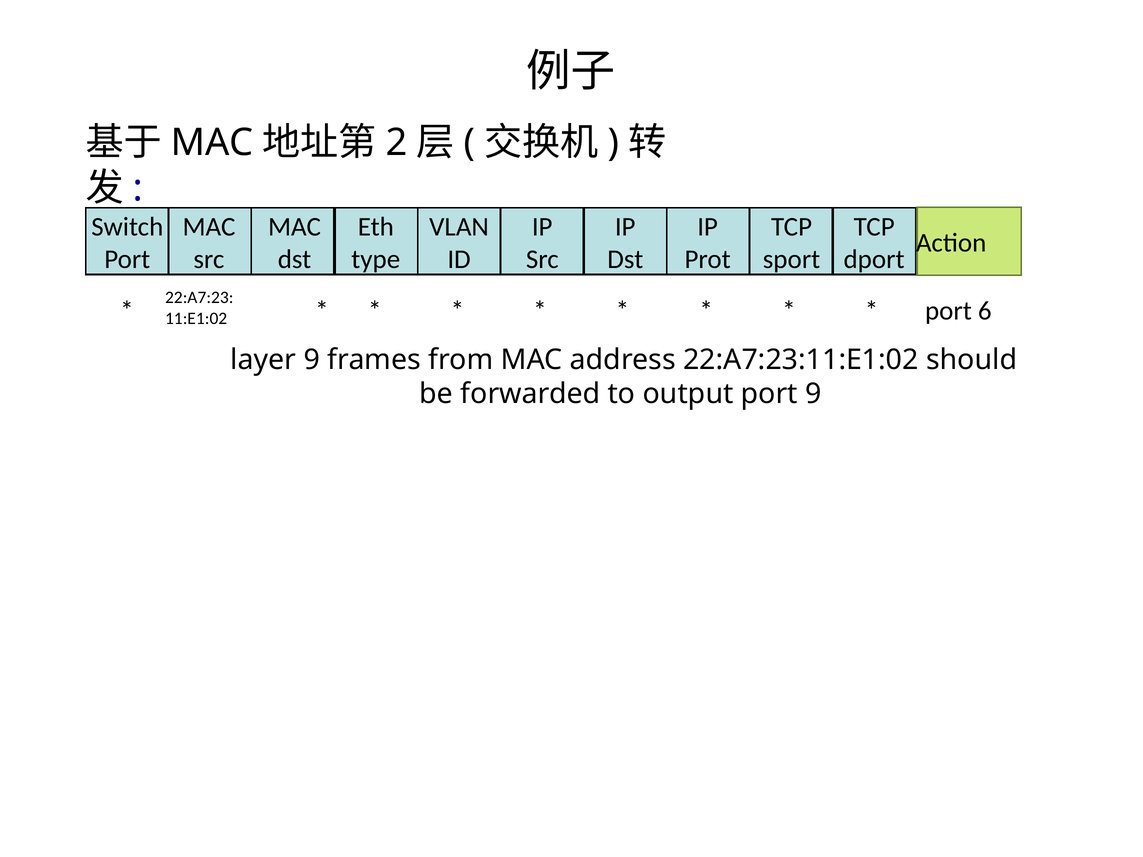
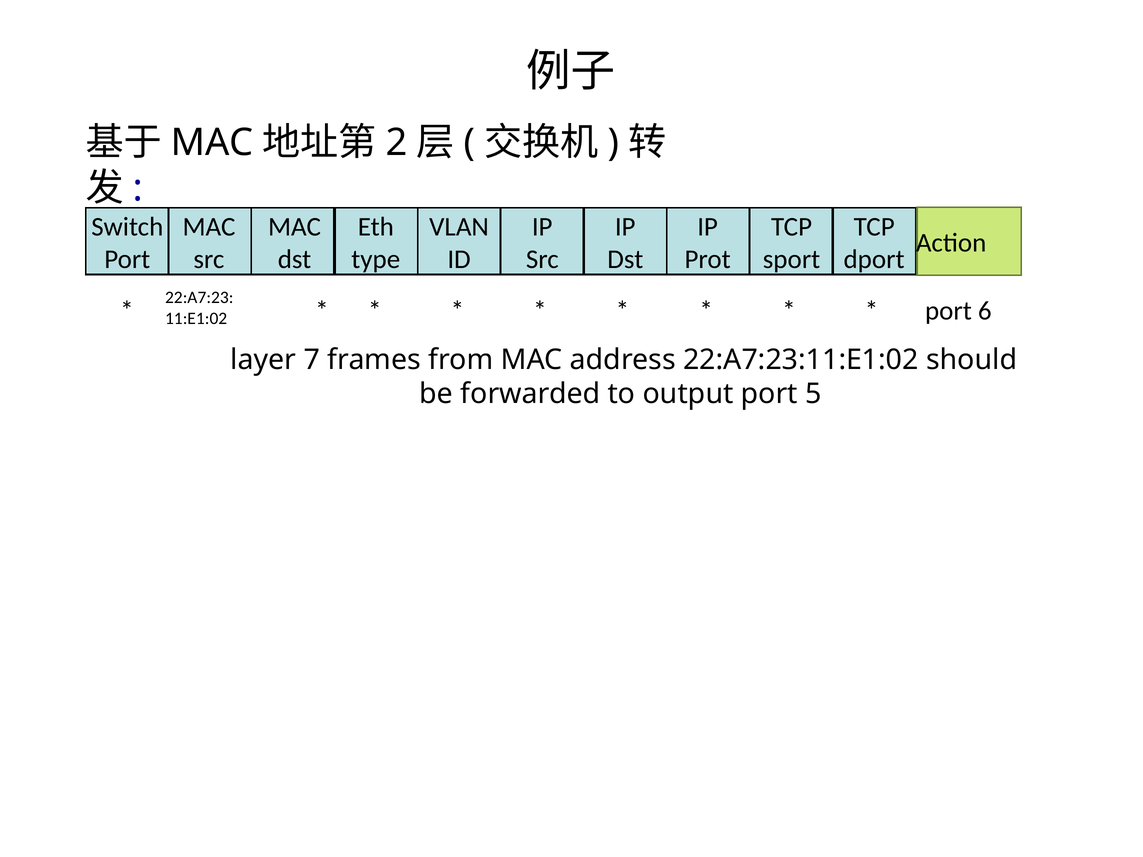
layer 9: 9 -> 7 (312, 360)
port 9: 9 -> 5 (813, 394)
